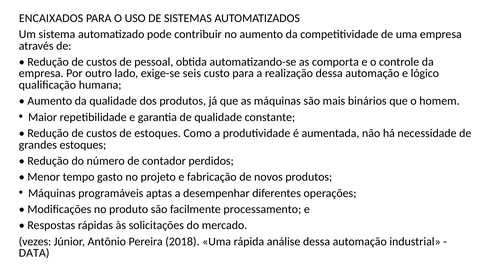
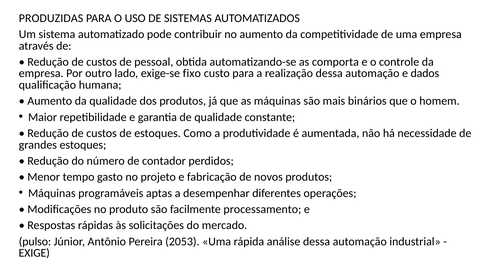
ENCAIXADOS: ENCAIXADOS -> PRODUZIDAS (51, 18)
seis: seis -> fixo (192, 74)
lógico: lógico -> dados (425, 74)
vezes: vezes -> pulso (35, 242)
2018: 2018 -> 2053 (182, 242)
DATA: DATA -> EXIGE (34, 253)
